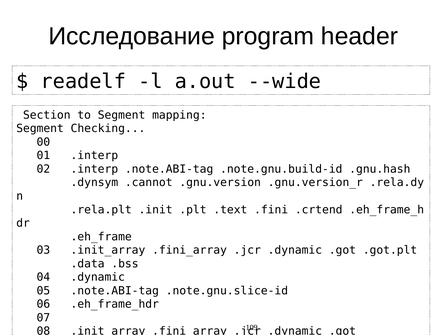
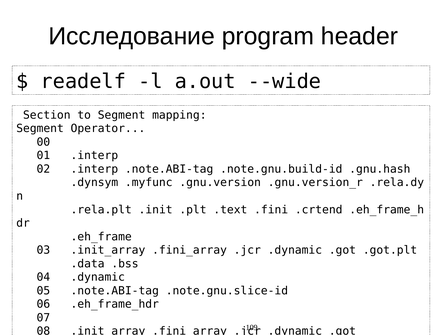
Checking: Checking -> Operator (108, 129)
.cannot: .cannot -> .myfunc (149, 183)
